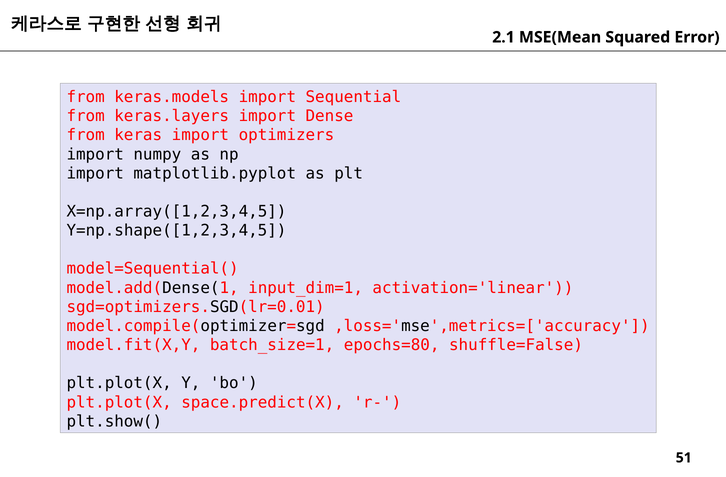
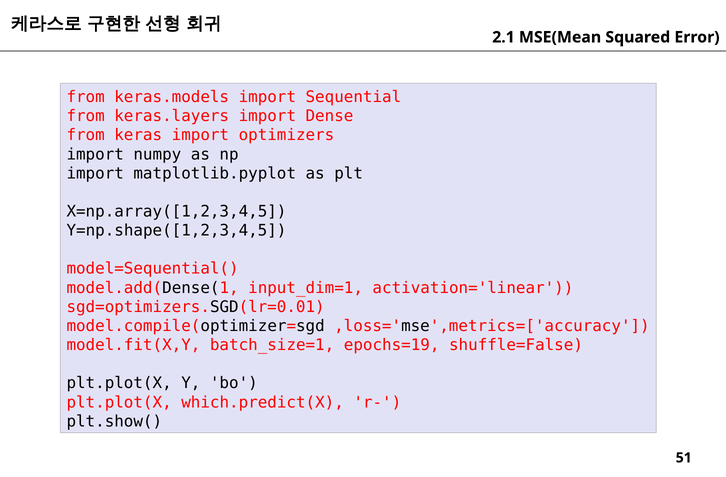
epochs=80: epochs=80 -> epochs=19 (392, 345)
space.predict(X: space.predict(X -> which.predict(X (263, 402)
